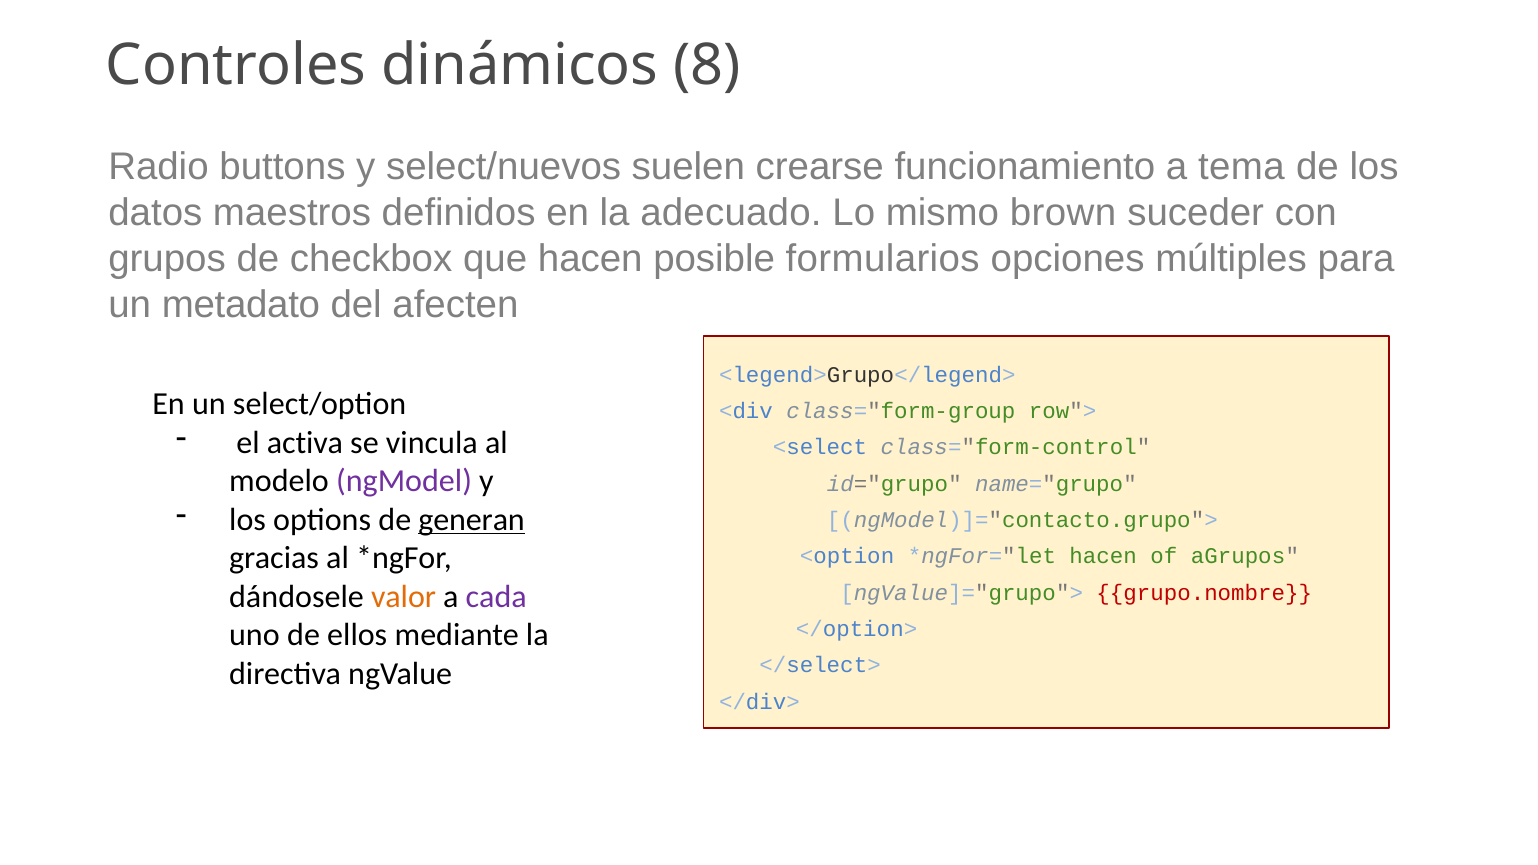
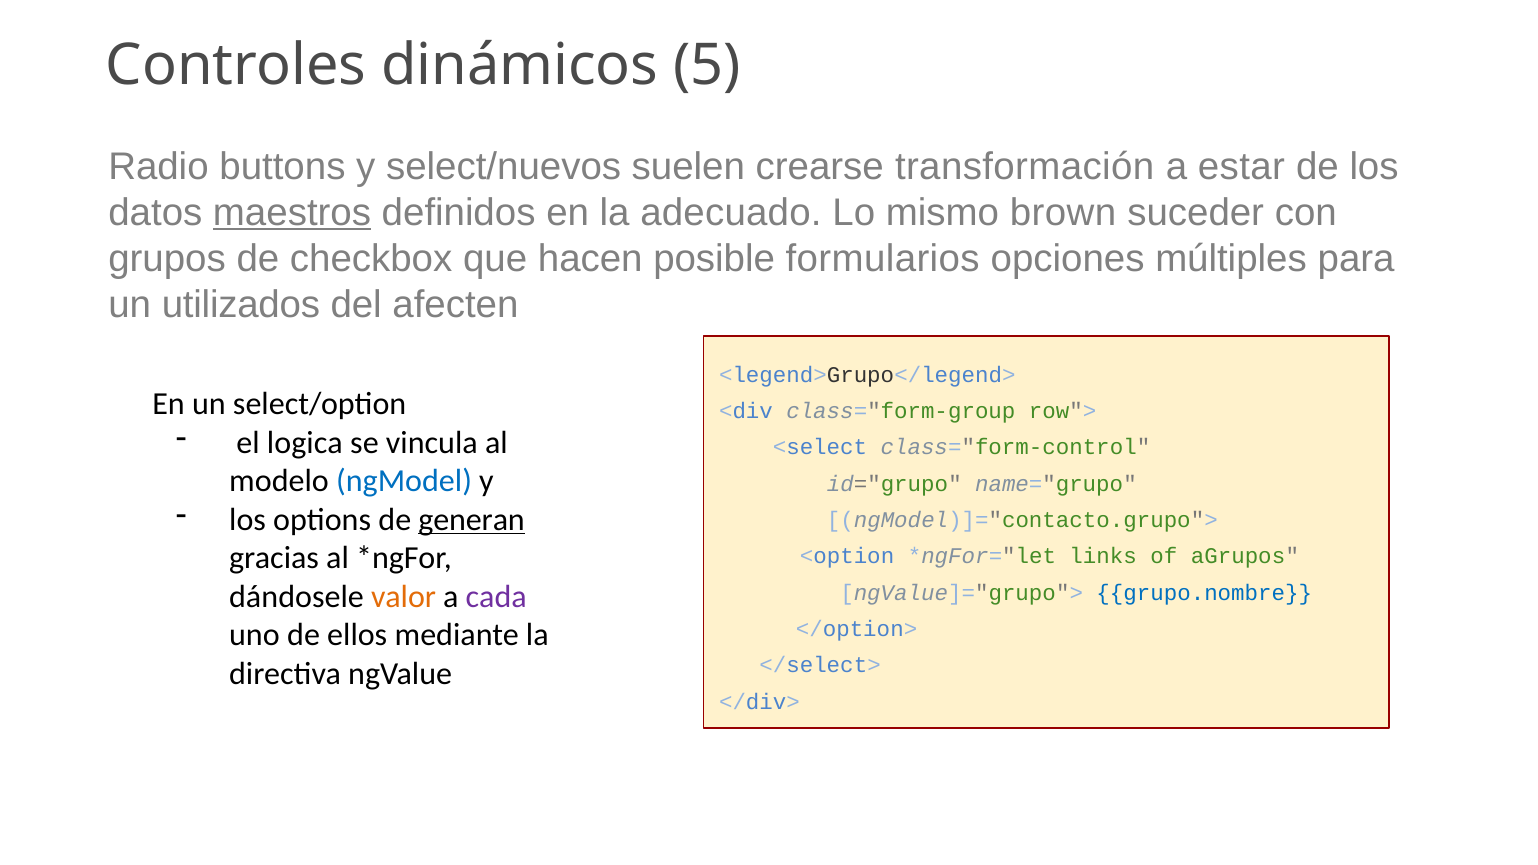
8: 8 -> 5 (707, 65)
funcionamiento: funcionamiento -> transformación (1025, 167)
tema: tema -> estar (1241, 167)
maestros underline: none -> present (292, 213)
metadato: metadato -> utilizados (241, 305)
activa: activa -> logica (305, 443)
ngModel colour: purple -> blue (404, 481)
hacen: hacen -> links (1103, 556)
grupo.nombre colour: red -> blue (1204, 593)
